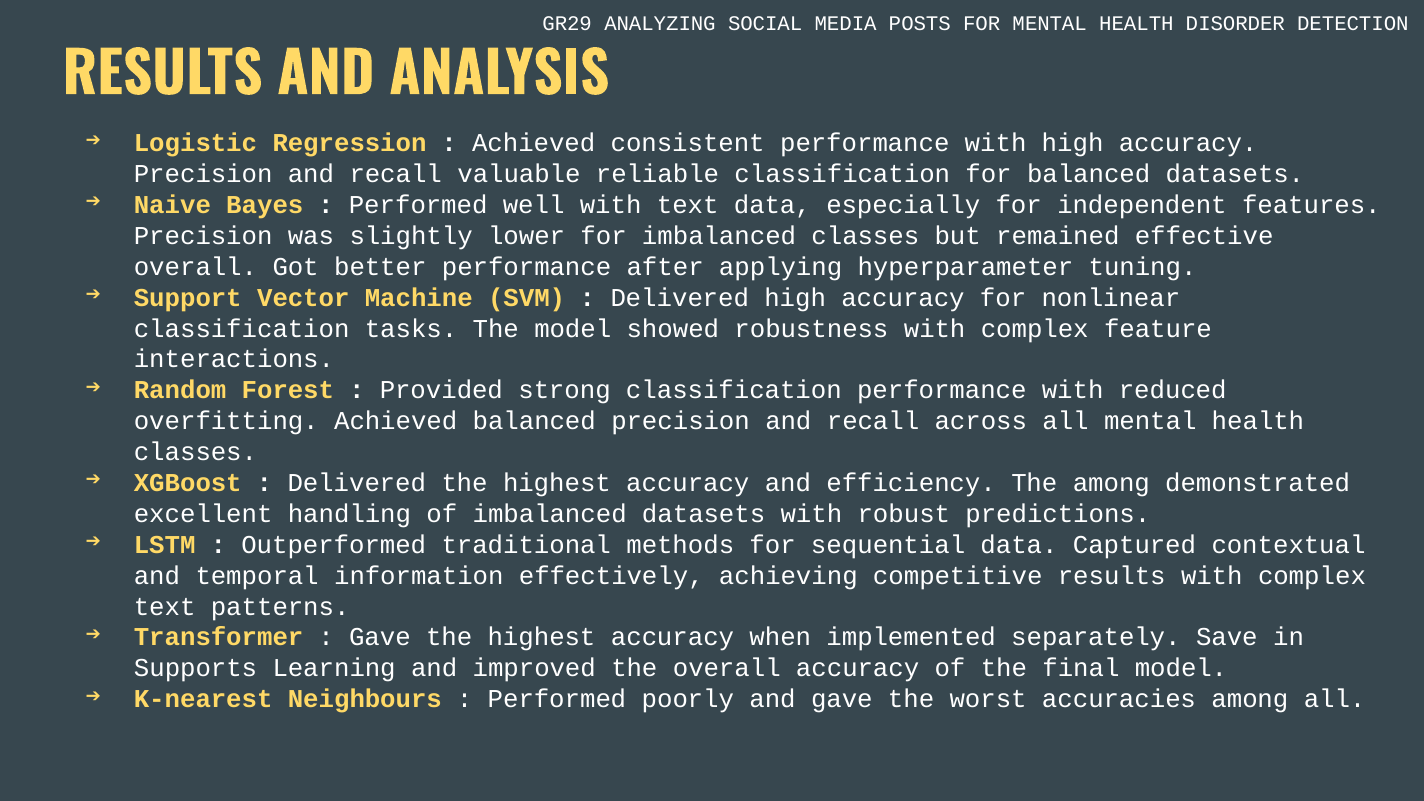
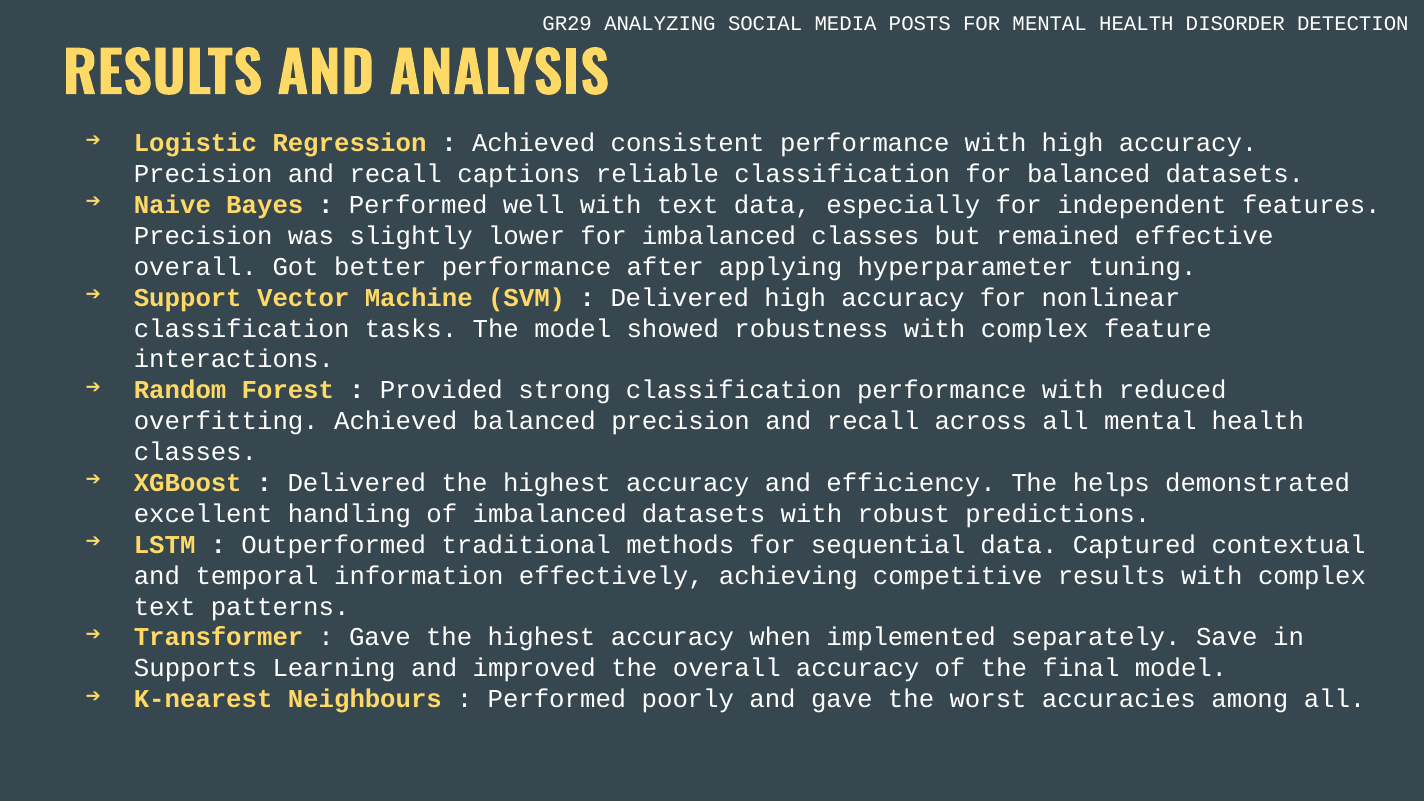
valuable: valuable -> captions (519, 174)
The among: among -> helps (1111, 483)
